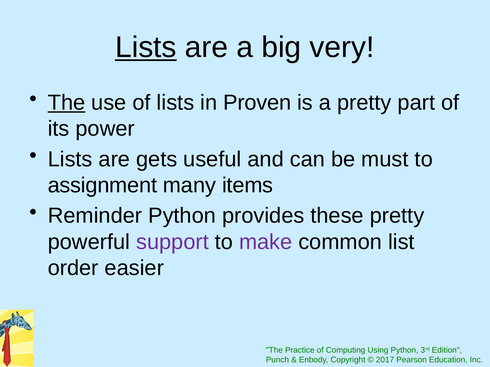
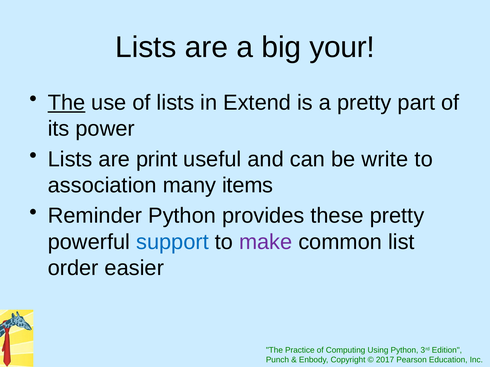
Lists underline: present -> none (146, 47)
very: very -> your (342, 47)
Proven: Proven -> Extend (257, 103)
gets: gets -> print (157, 159)
must: must -> write (385, 159)
assignment: assignment -> association (102, 186)
support colour: purple -> blue (172, 242)
